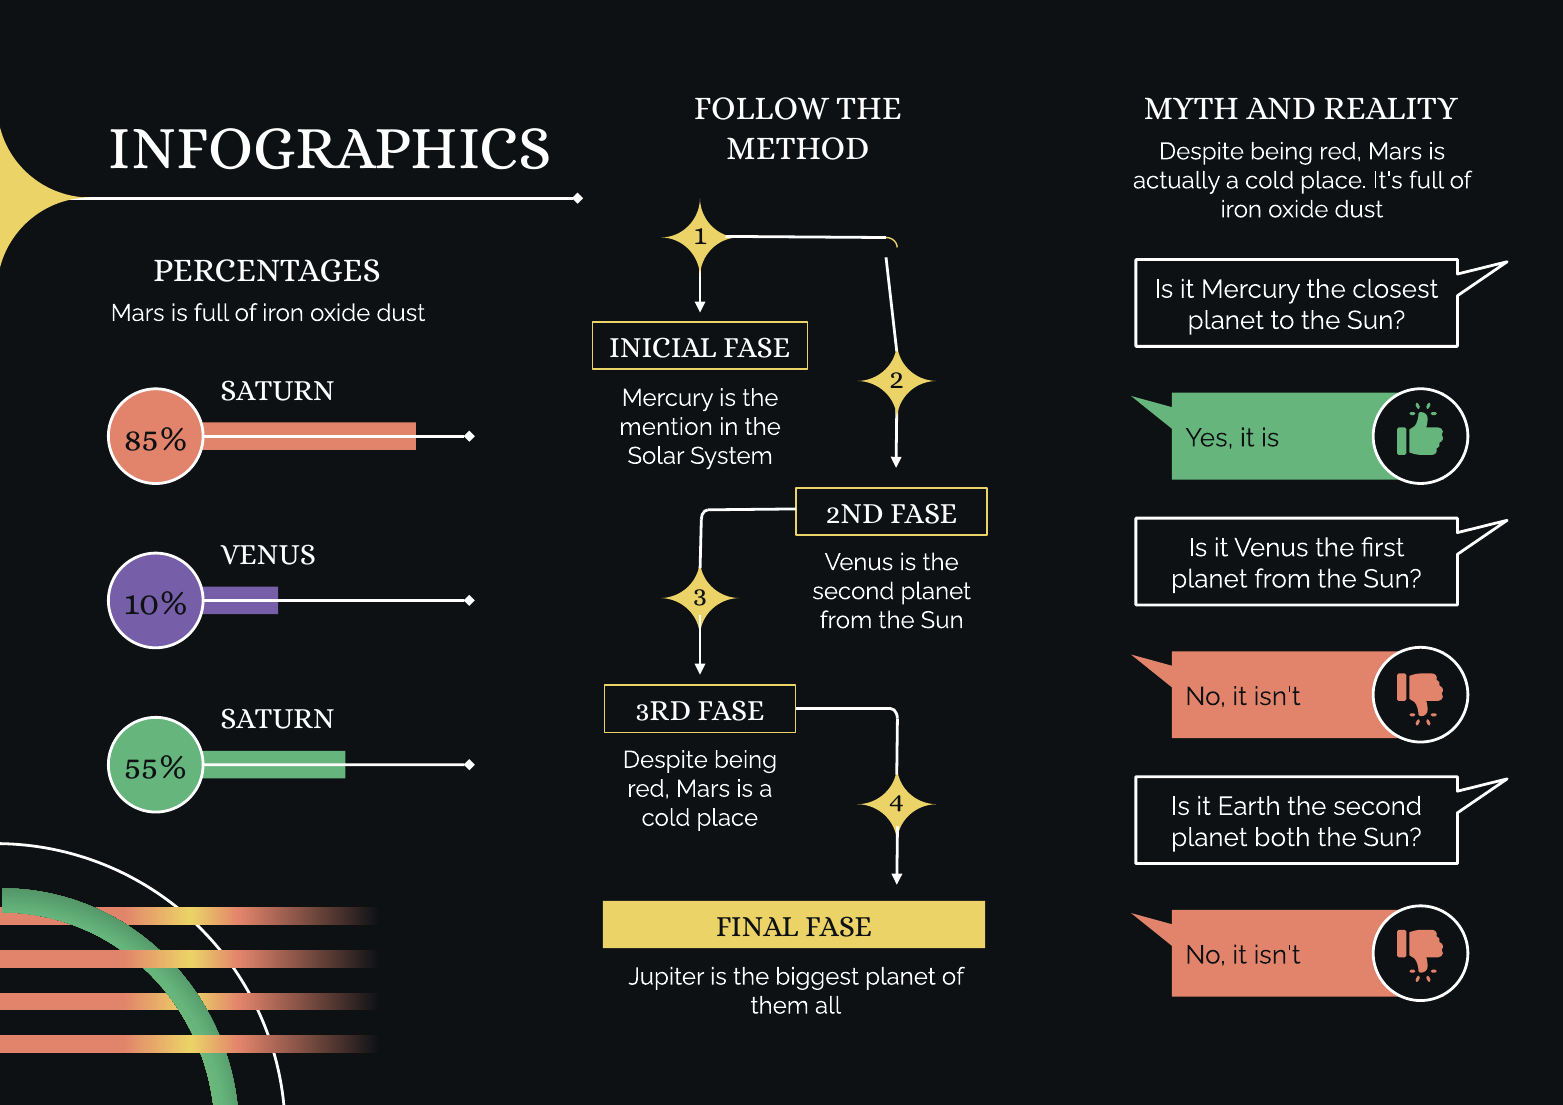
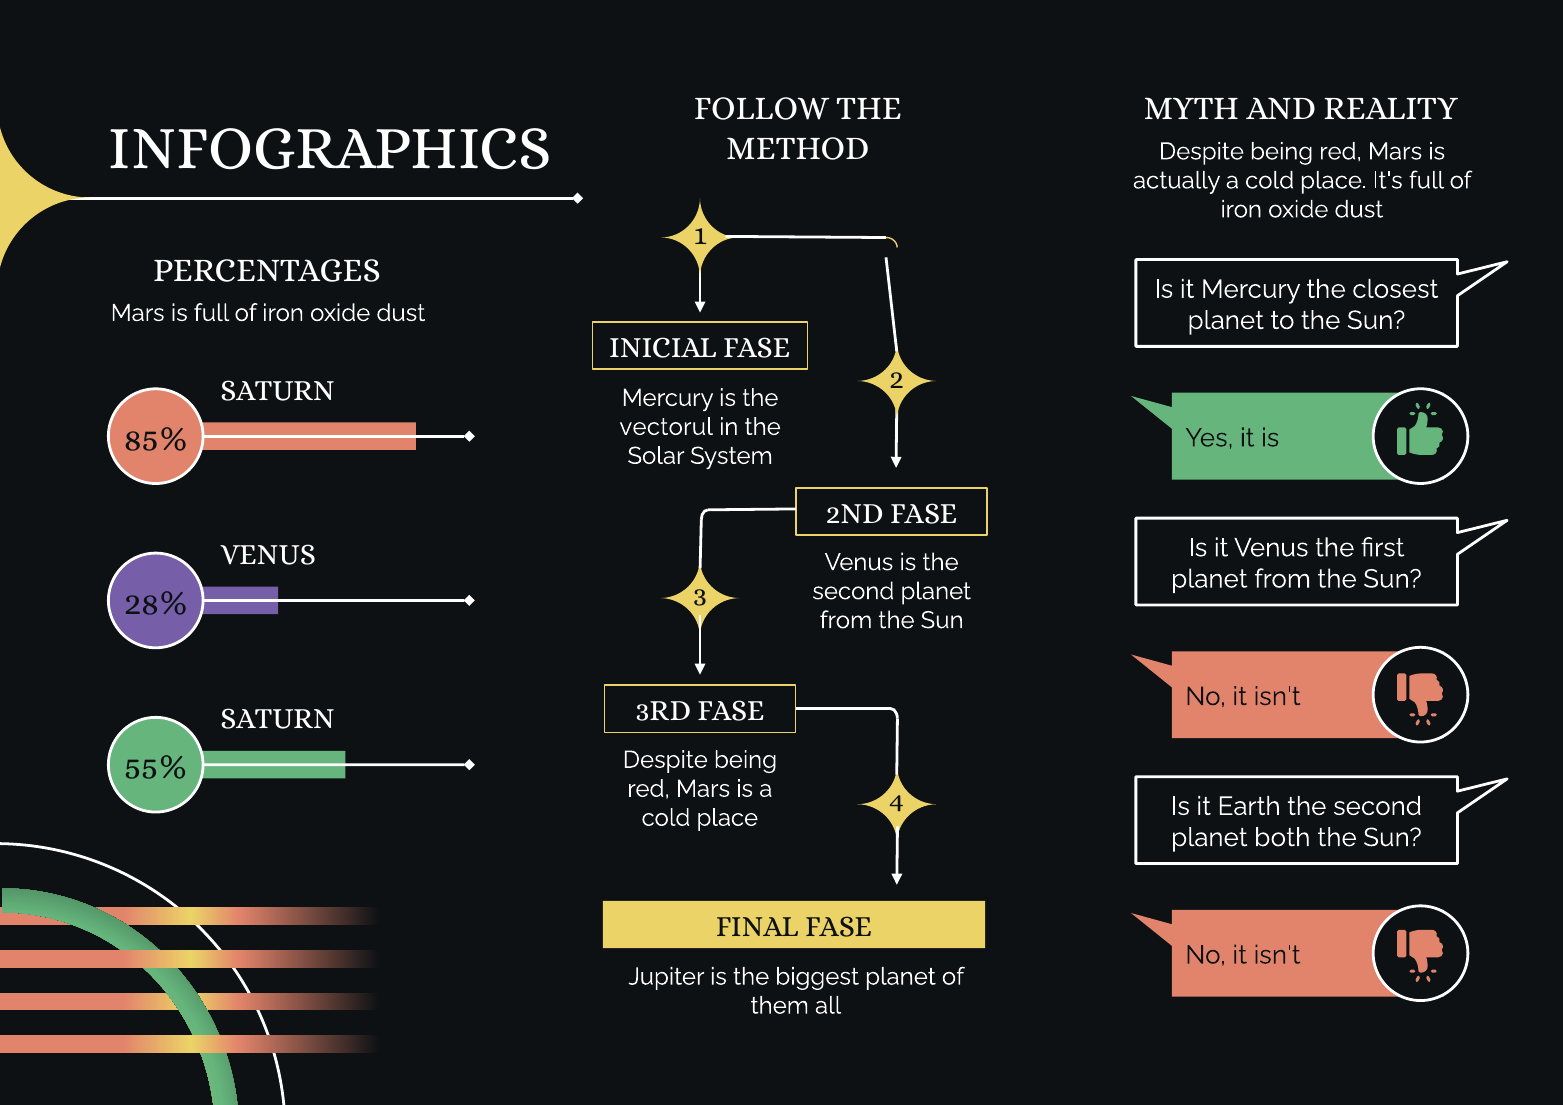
mention: mention -> vectorul (666, 427)
10%: 10% -> 28% (156, 603)
